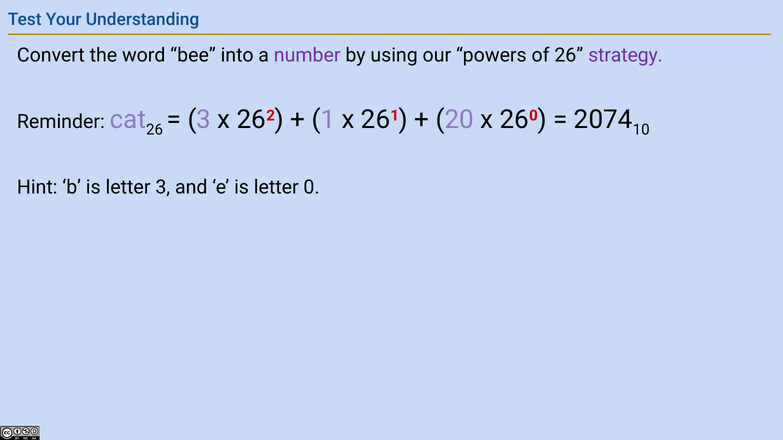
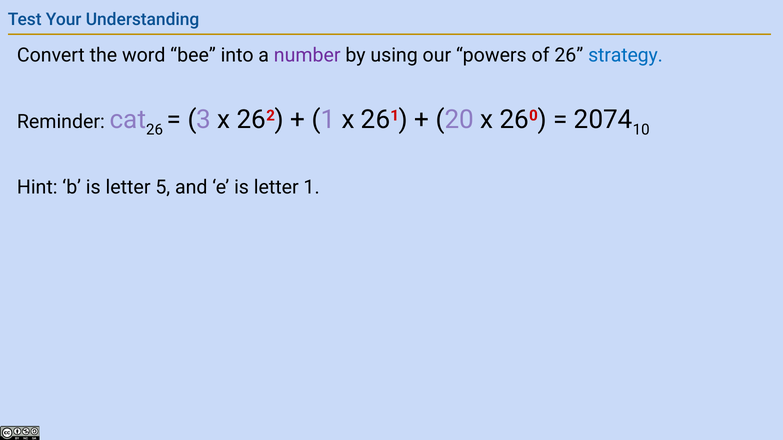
strategy colour: purple -> blue (625, 55)
letter 3: 3 -> 5 (163, 188)
letter 0: 0 -> 1 (312, 188)
